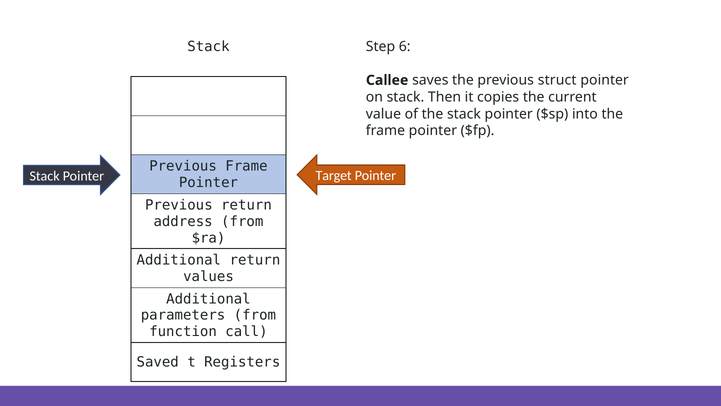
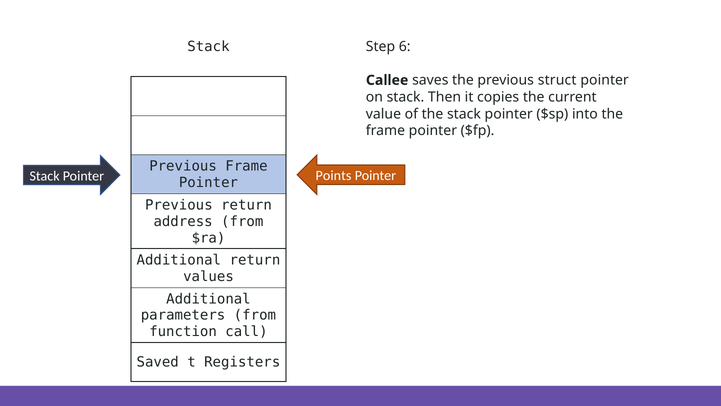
Target: Target -> Points (334, 176)
